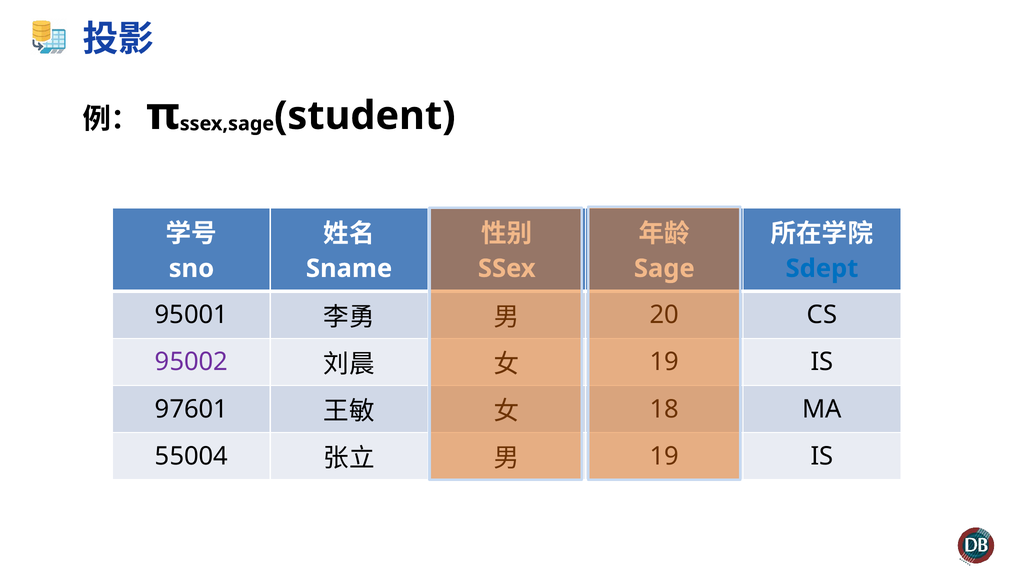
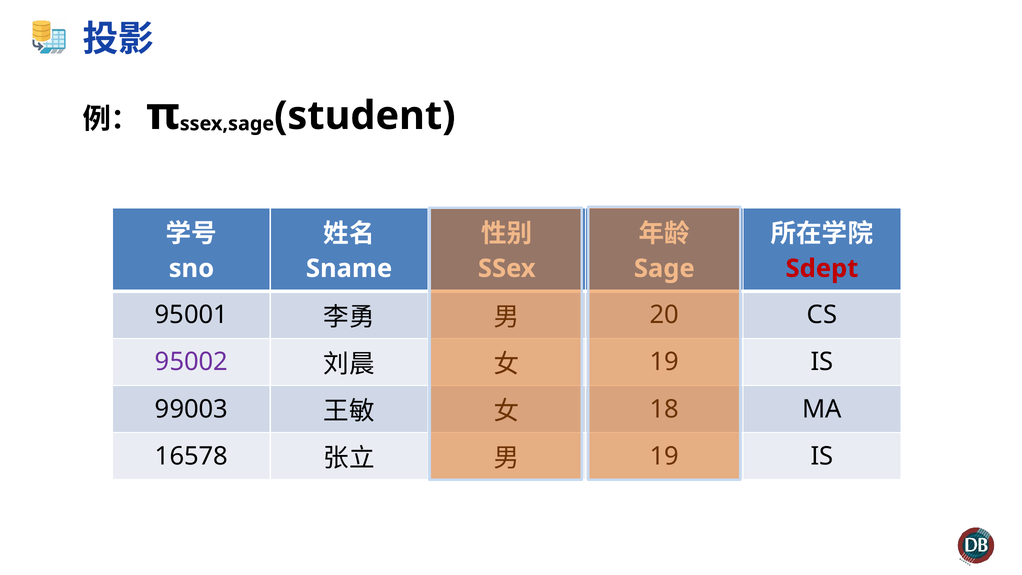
Sdept colour: blue -> red (822, 268)
97601: 97601 -> 99003 (191, 409)
55004: 55004 -> 16578 (191, 456)
